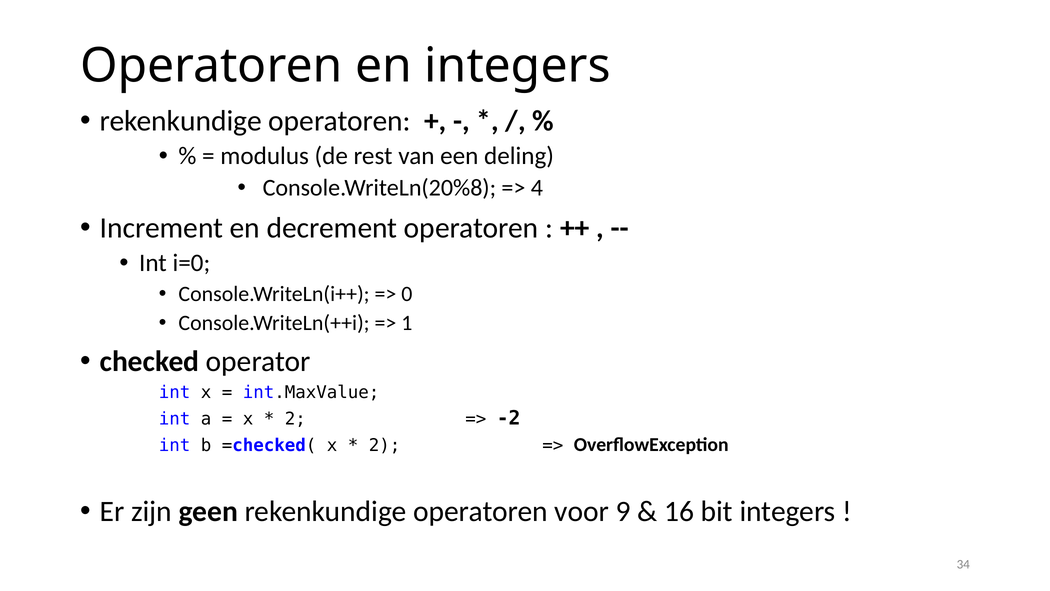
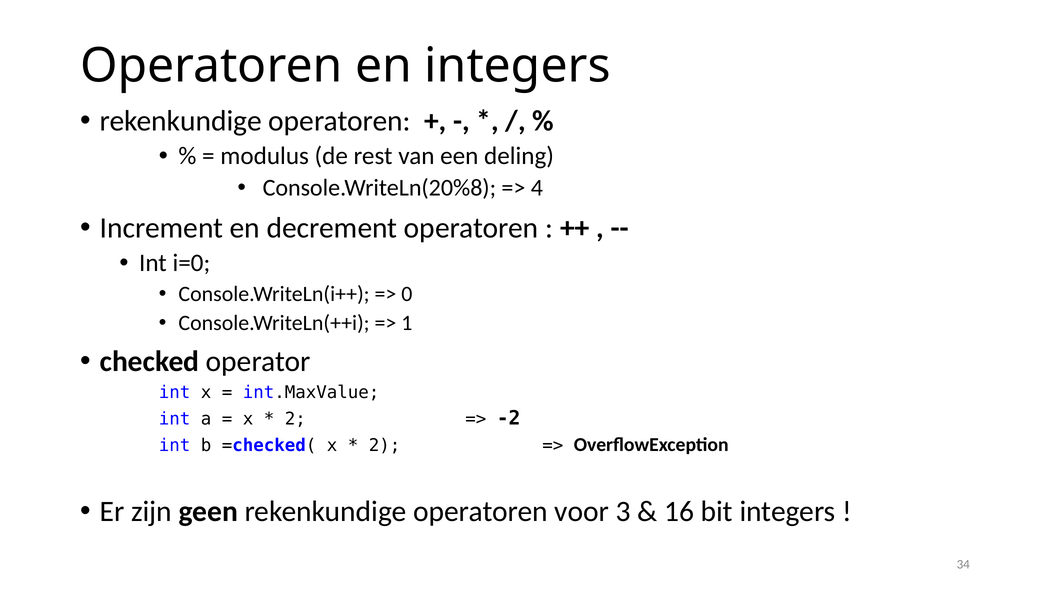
9: 9 -> 3 (623, 511)
